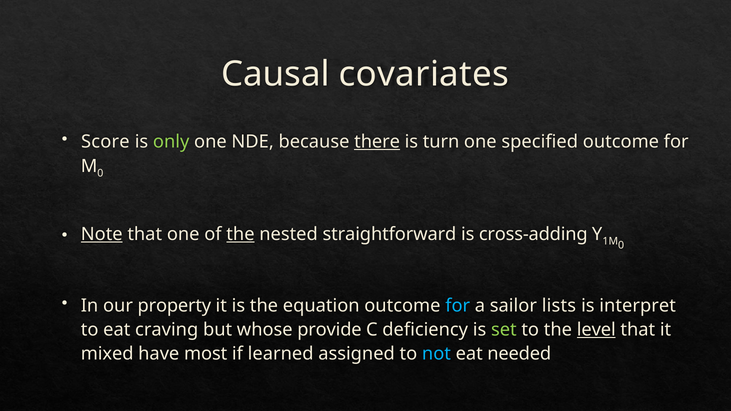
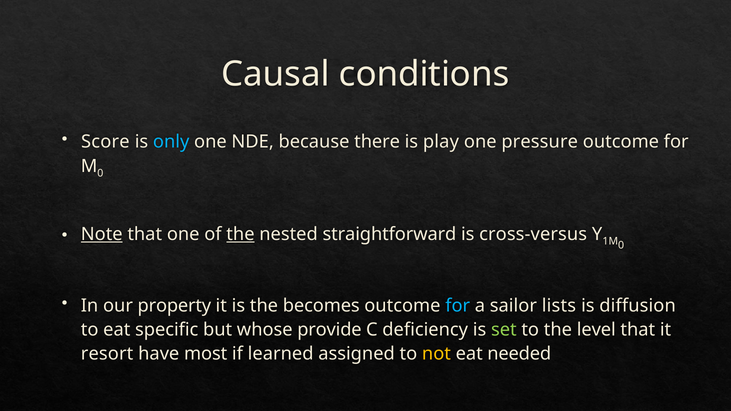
covariates: covariates -> conditions (424, 74)
only colour: light green -> light blue (171, 142)
there underline: present -> none (377, 142)
turn: turn -> play (441, 142)
specified: specified -> pressure (540, 142)
cross-adding: cross-adding -> cross-versus (533, 234)
equation: equation -> becomes (321, 306)
interpret: interpret -> diffusion (638, 306)
craving: craving -> specific (167, 330)
level underline: present -> none (596, 330)
mixed: mixed -> resort (107, 354)
not colour: light blue -> yellow (436, 354)
